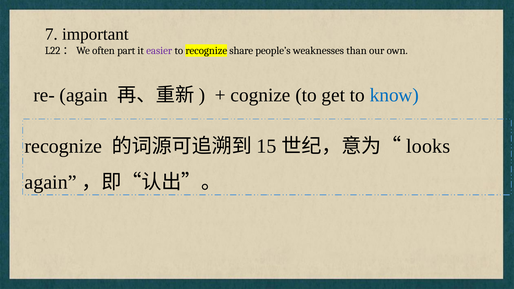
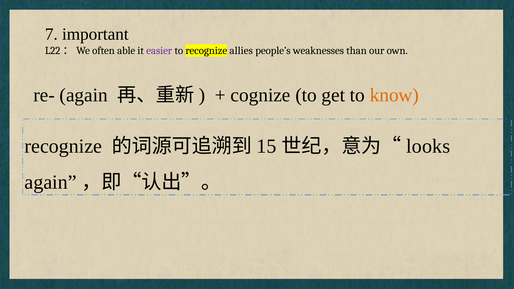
part: part -> able (126, 51)
share: share -> allies (241, 51)
know colour: blue -> orange (394, 95)
